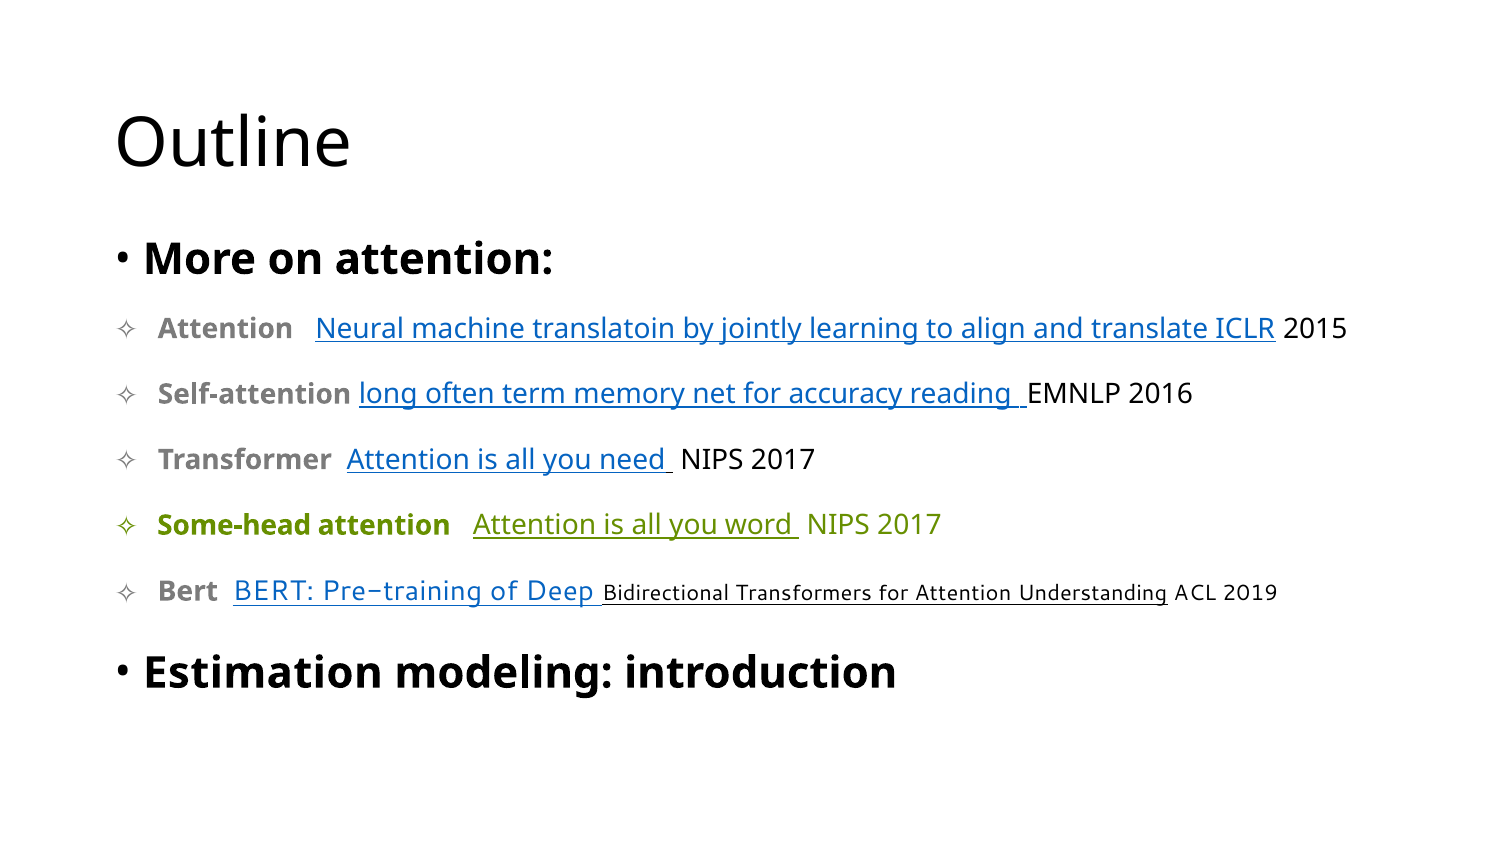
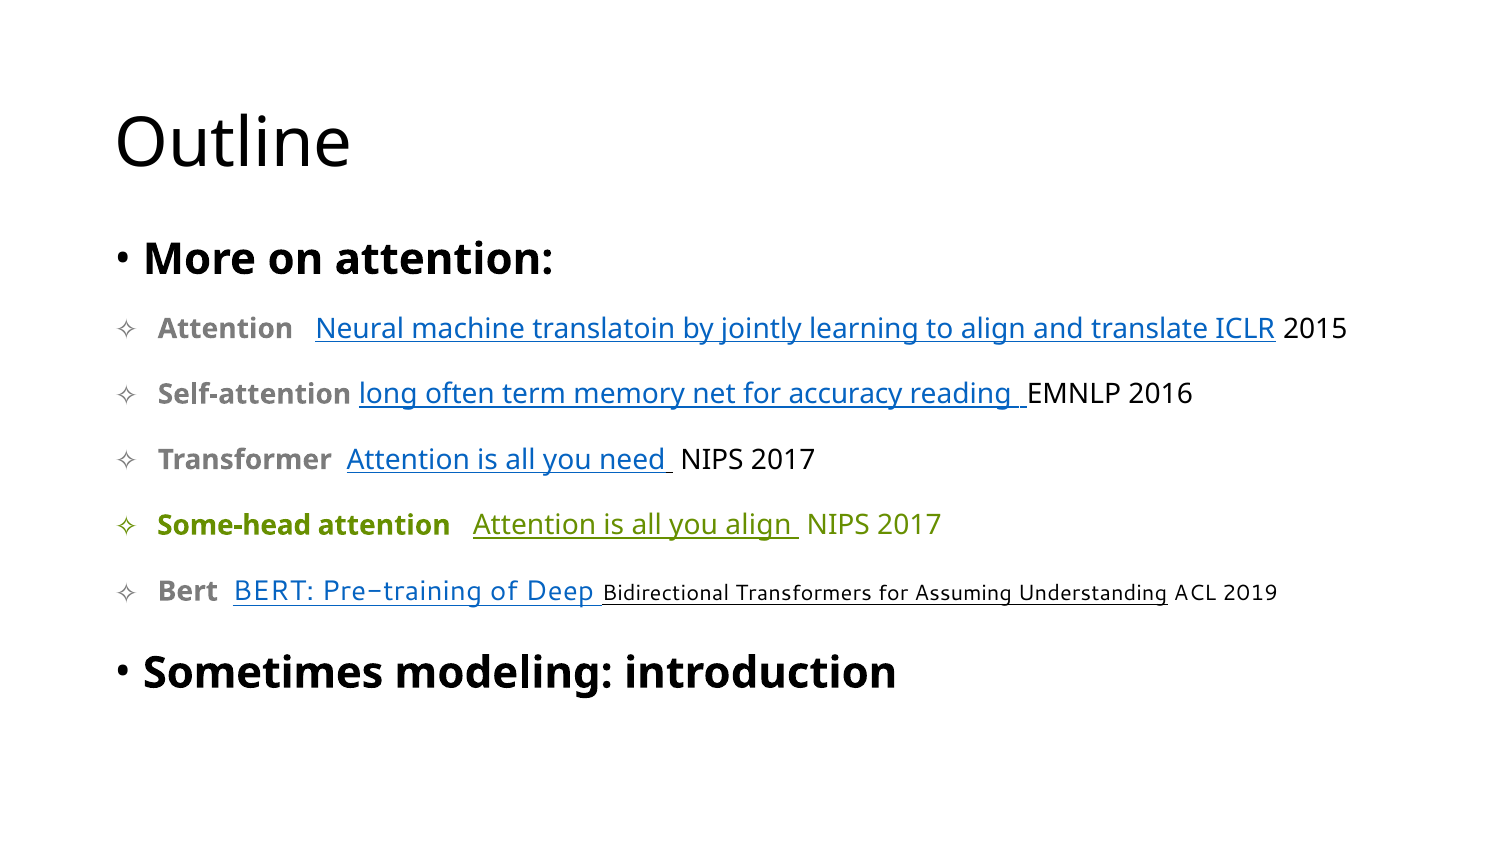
you word: word -> align (758, 525)
for Attention: Attention -> Assuming (963, 593)
Estimation: Estimation -> Sometimes (263, 673)
